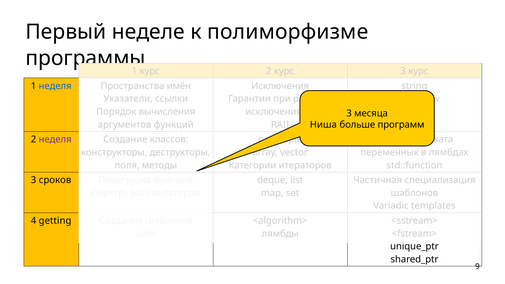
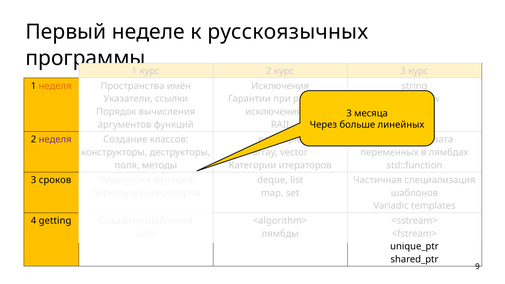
полиморфизме: полиморфизме -> русскоязычных (288, 32)
неделя colour: blue -> orange (55, 86)
Ниша: Ниша -> Через (323, 125)
программ: программ -> линейных (401, 125)
